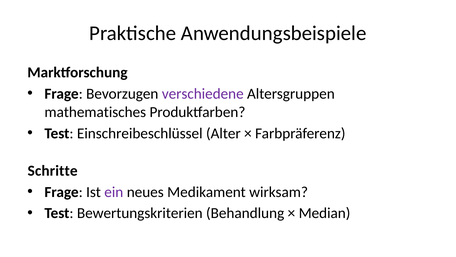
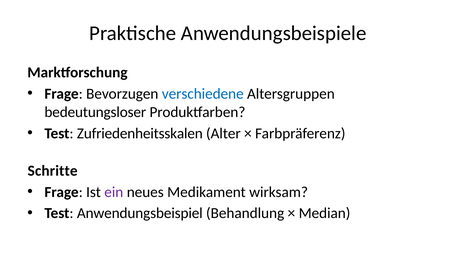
verschiedene colour: purple -> blue (203, 94)
mathematisches: mathematisches -> bedeutungsloser (95, 112)
Einschreibeschlüssel: Einschreibeschlüssel -> Zufriedenheitsskalen (140, 133)
Bewertungskriterien: Bewertungskriterien -> Anwendungsbeispiel (140, 213)
